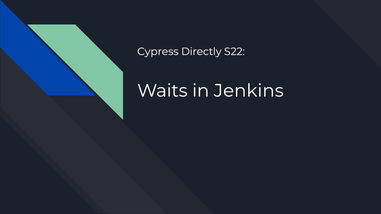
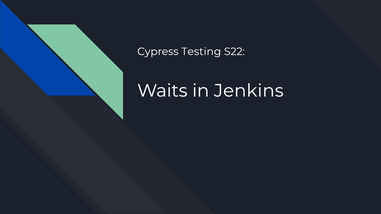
Directly: Directly -> Testing (201, 52)
